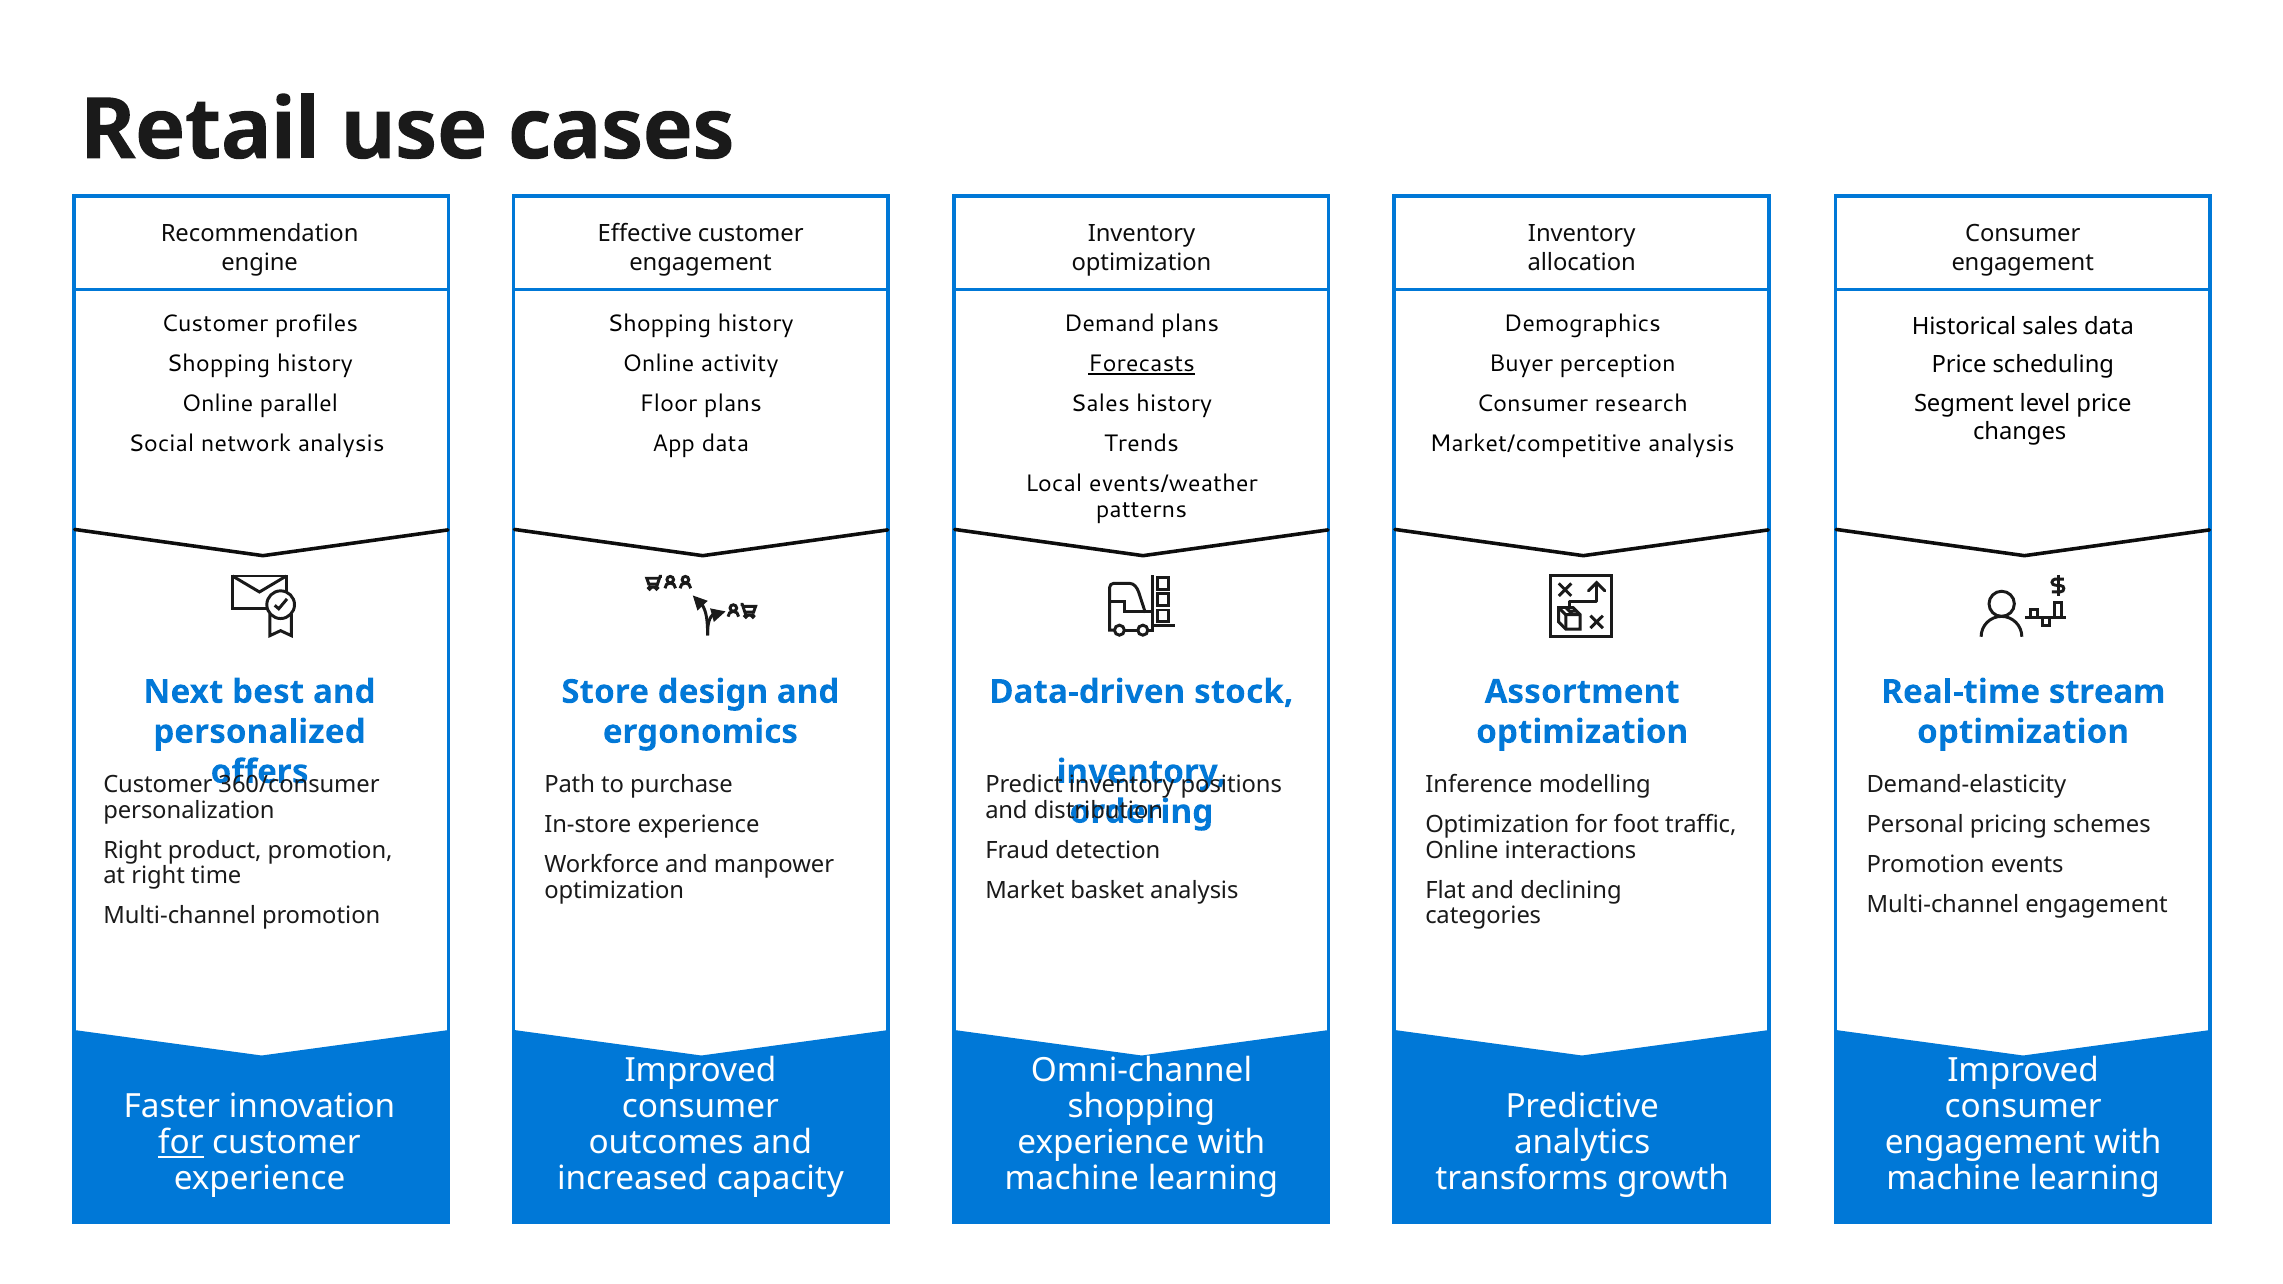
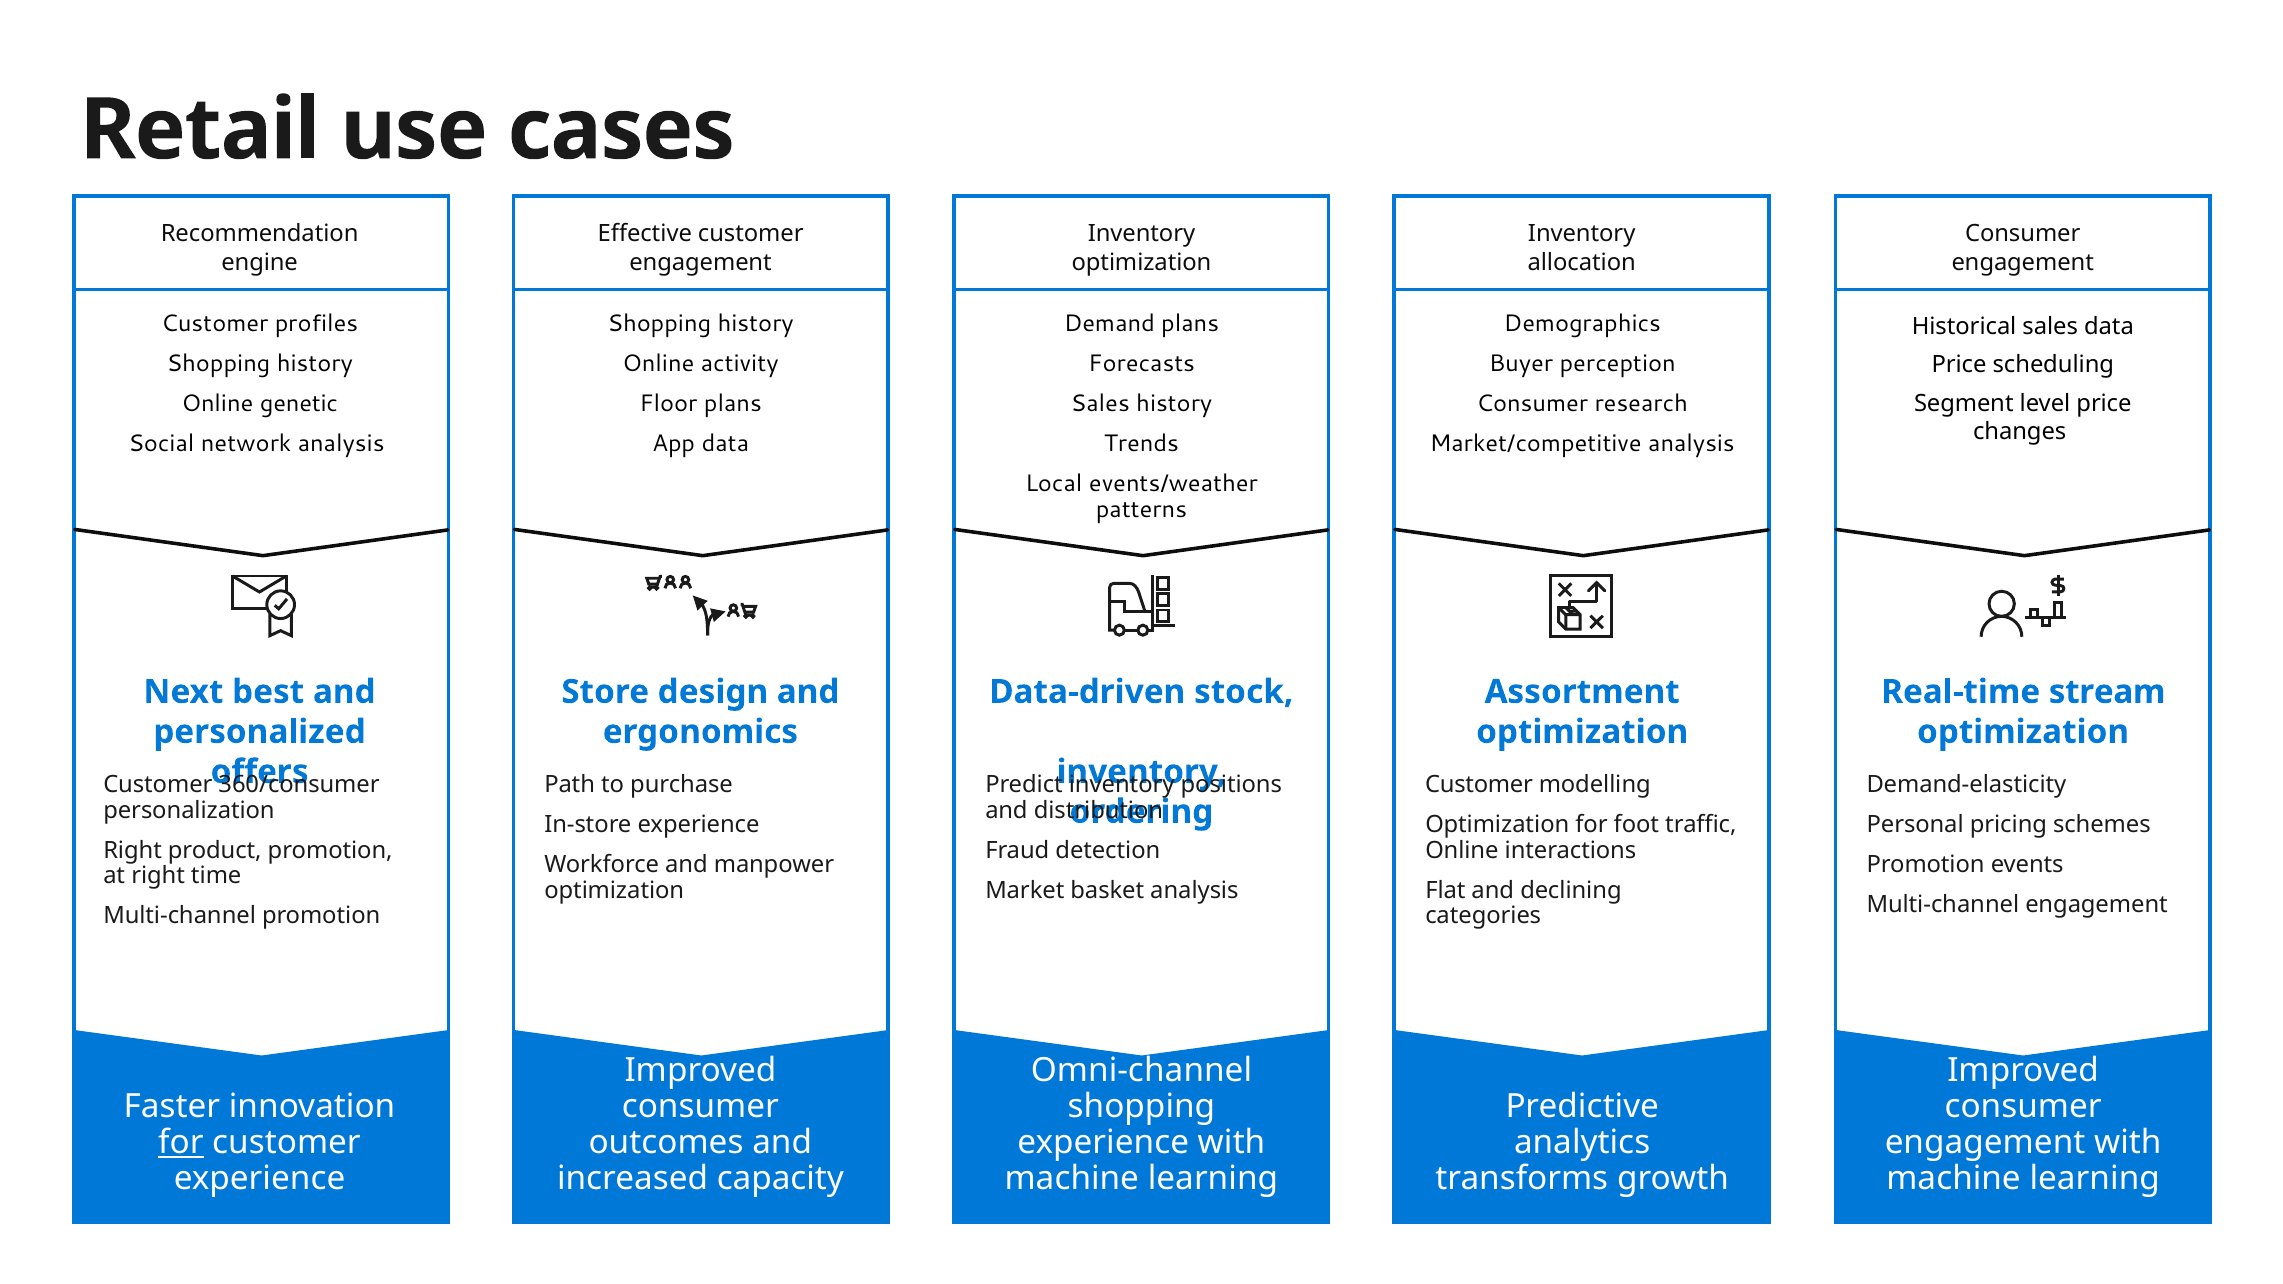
Forecasts underline: present -> none (1142, 364)
parallel: parallel -> genetic (299, 404)
Inference: Inference -> Customer (1479, 785)
